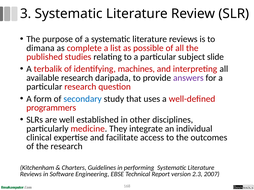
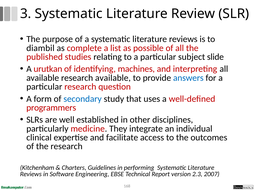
dimana: dimana -> diambil (40, 48)
terbalik: terbalik -> urutkan (48, 69)
research daripada: daripada -> available (113, 78)
answers colour: purple -> blue (188, 78)
